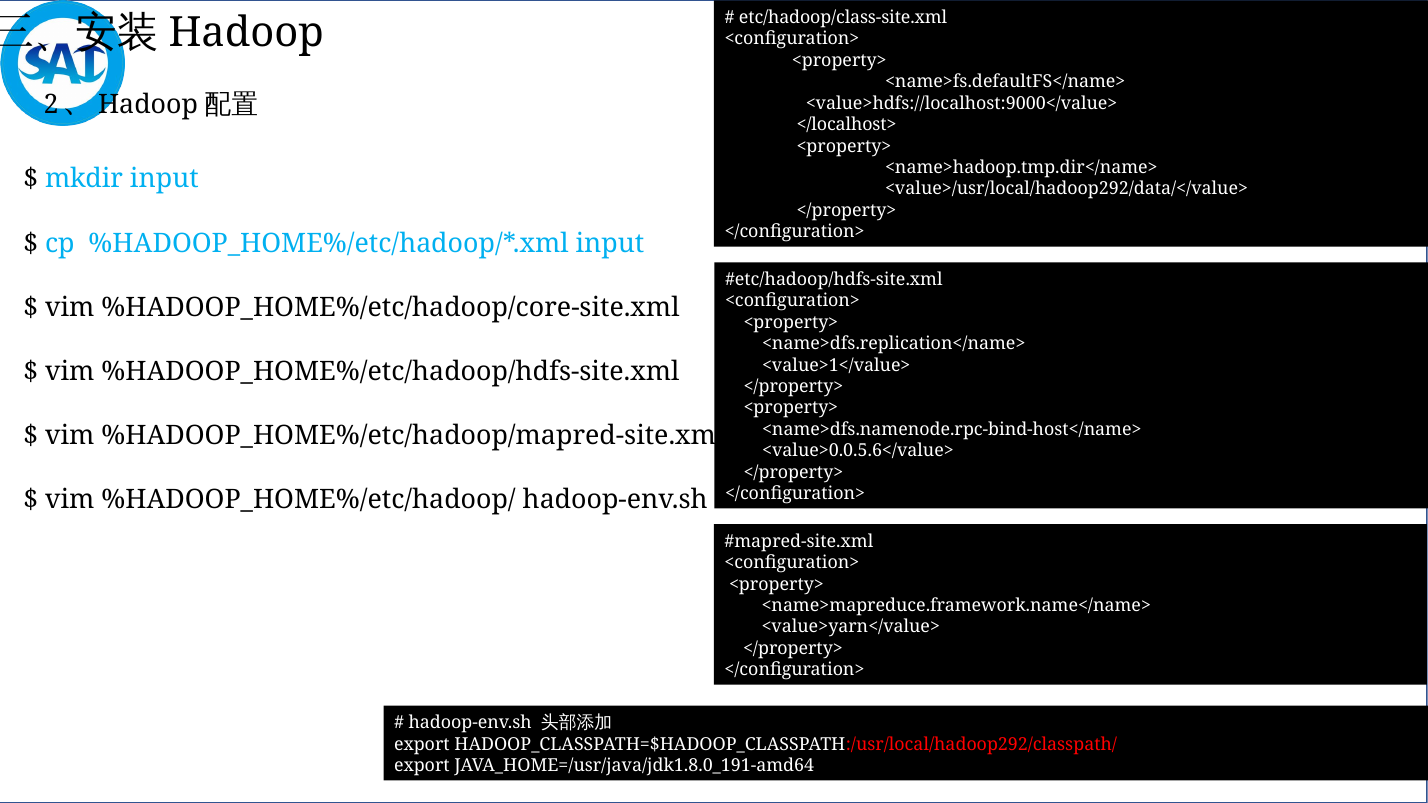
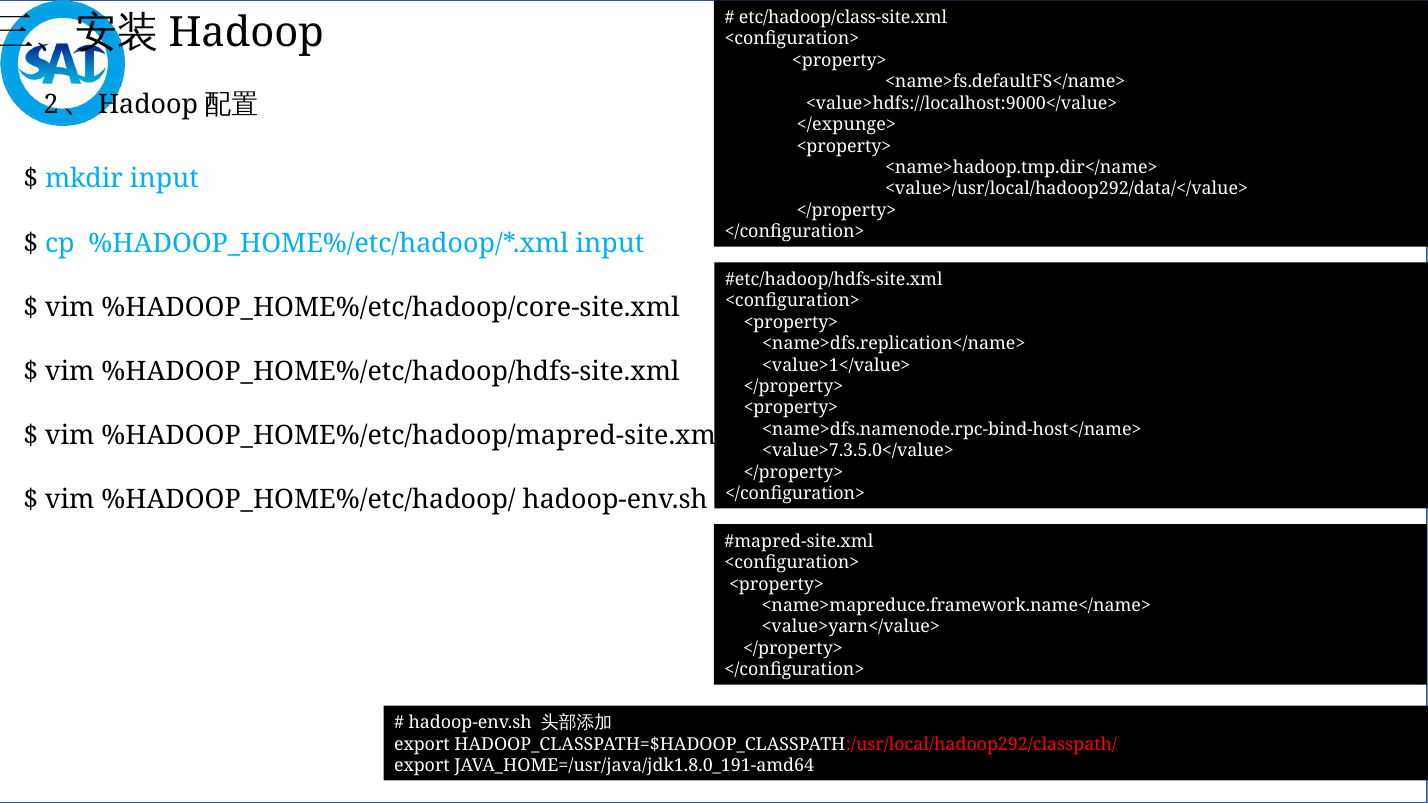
</localhost>: </localhost> -> </expunge> (846, 125)
<value>0.0.5.6</value>: <value>0.0.5.6</value> -> <value>7.3.5.0</value> (858, 451)
